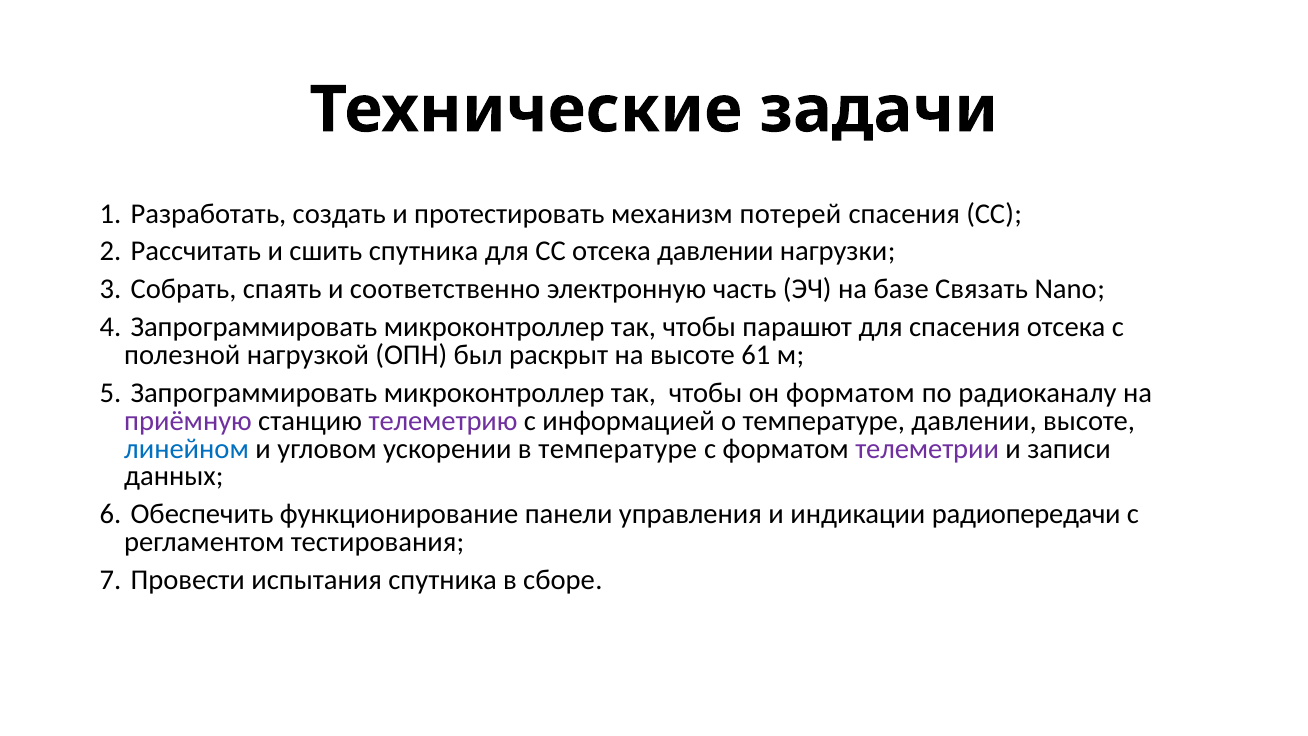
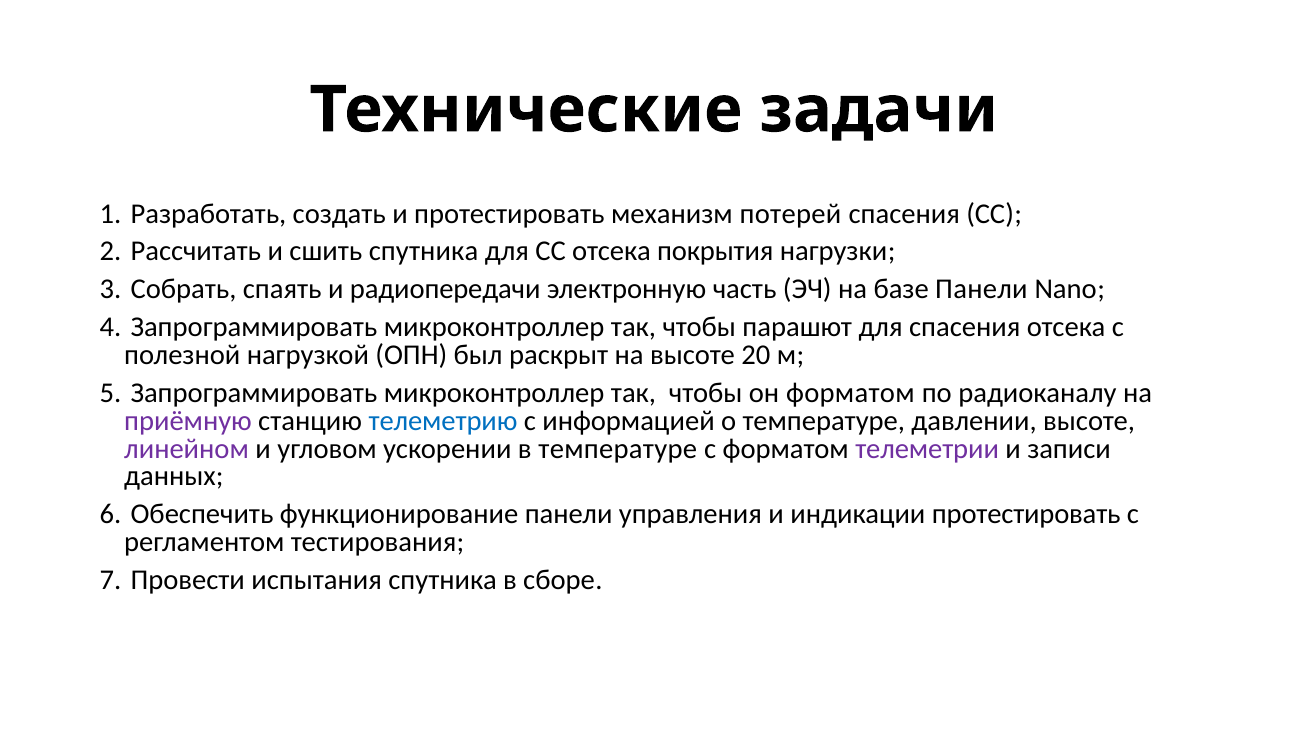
отсека давлении: давлении -> покрытия (715, 251)
соответственно: соответственно -> радиопередачи (445, 289)
базе Связать: Связать -> Панели (981, 289)
61: 61 -> 20 (756, 355)
телеметрию colour: purple -> blue (443, 421)
линейном colour: blue -> purple (187, 449)
индикации радиопередачи: радиопередачи -> протестировать (1026, 514)
